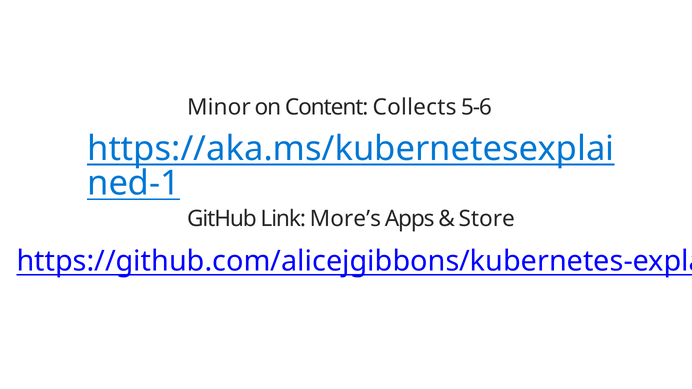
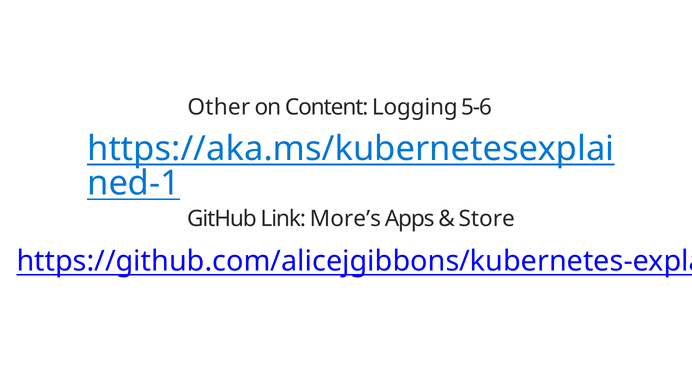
Minor: Minor -> Other (219, 107)
Collects: Collects -> Logging (415, 107)
